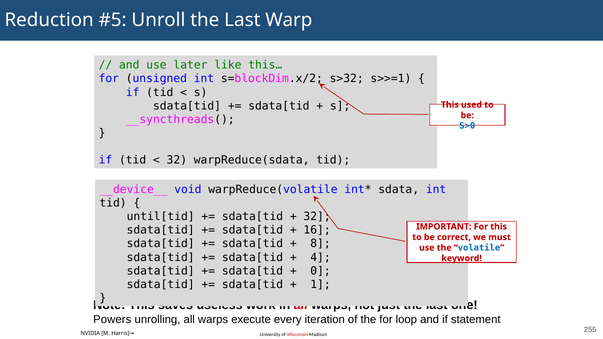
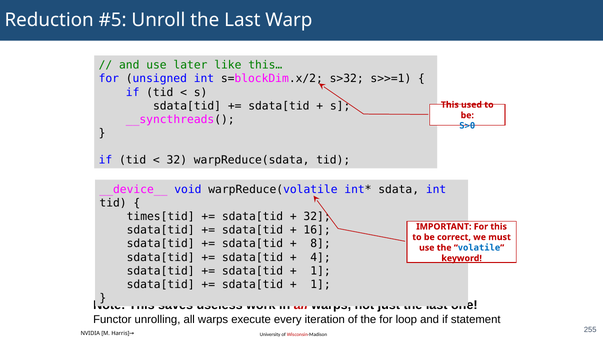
until[tid: until[tid -> times[tid (161, 217)
0: 0 -> 1 (321, 271)
Powers: Powers -> Functor (112, 320)
